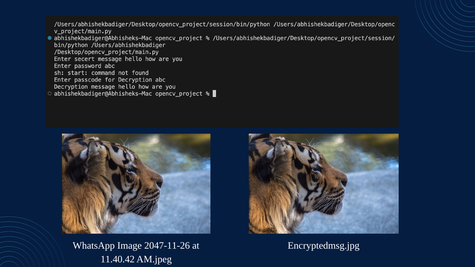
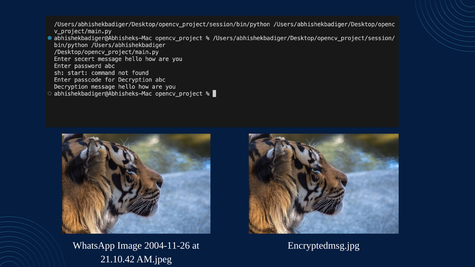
2047-11-26: 2047-11-26 -> 2004-11-26 (167, 246)
11.40.42: 11.40.42 -> 21.10.42 (118, 259)
